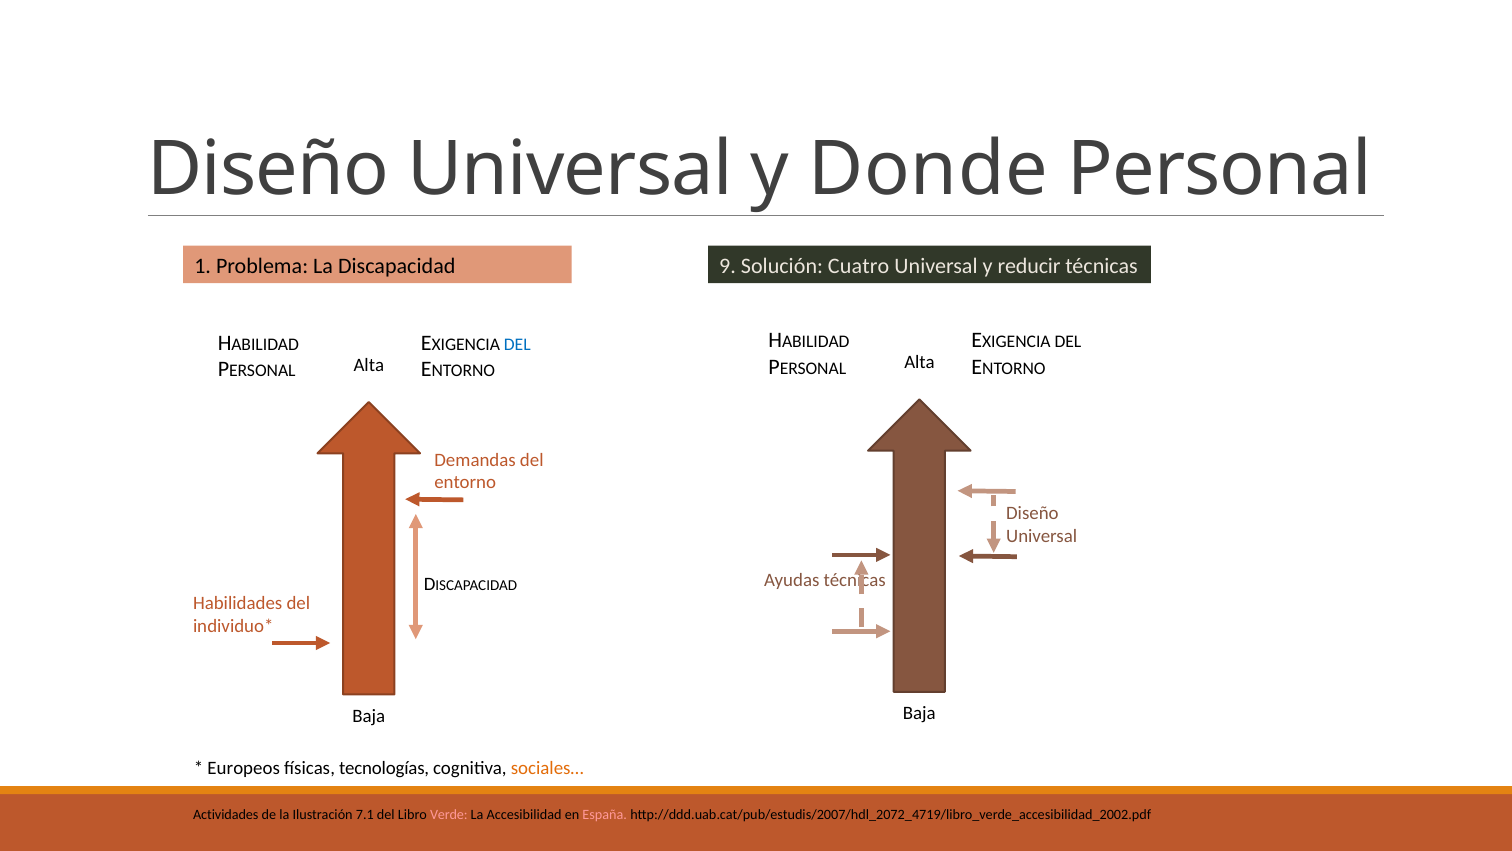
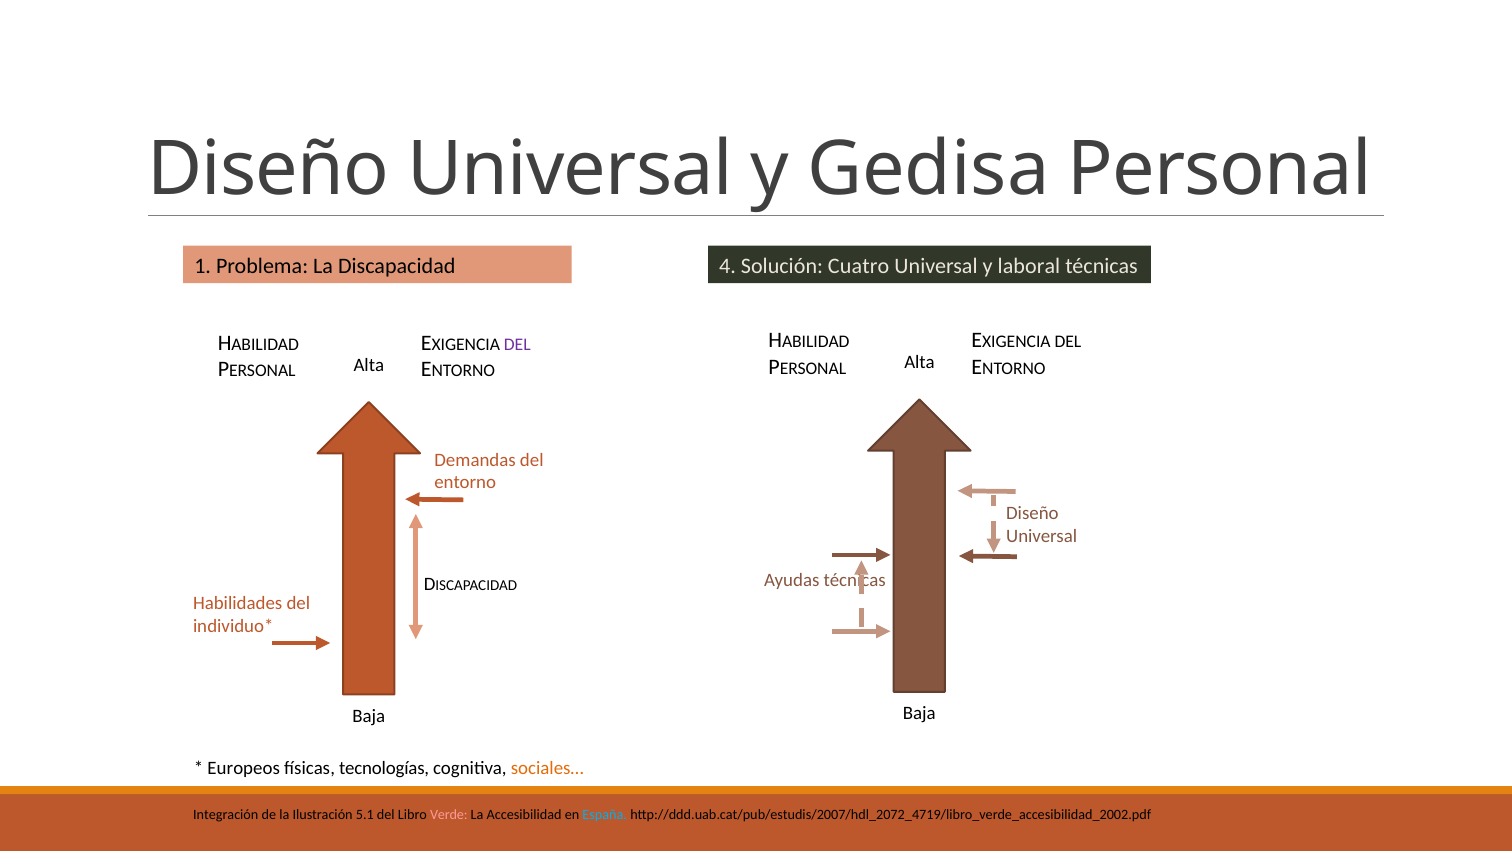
Donde: Donde -> Gedisa (928, 169)
9: 9 -> 4 (728, 266)
reducir: reducir -> laboral (1029, 266)
DEL colour: blue -> purple (517, 344)
Actividades: Actividades -> Integración (226, 815)
7.1: 7.1 -> 5.1 (365, 815)
España colour: pink -> light blue (605, 815)
